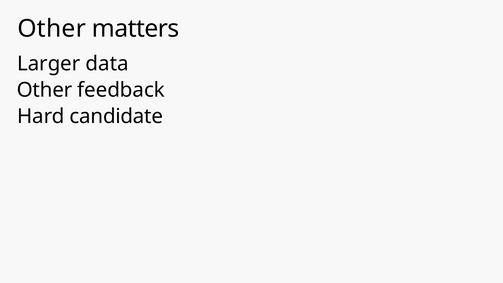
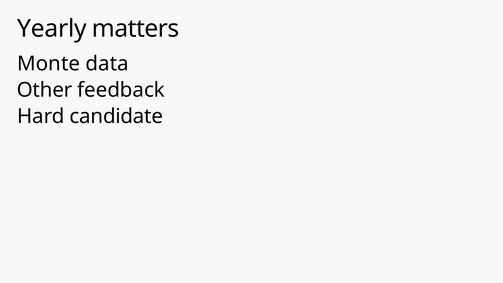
Other: Other -> Yearly (52, 29)
Larger: Larger -> Monte (49, 64)
